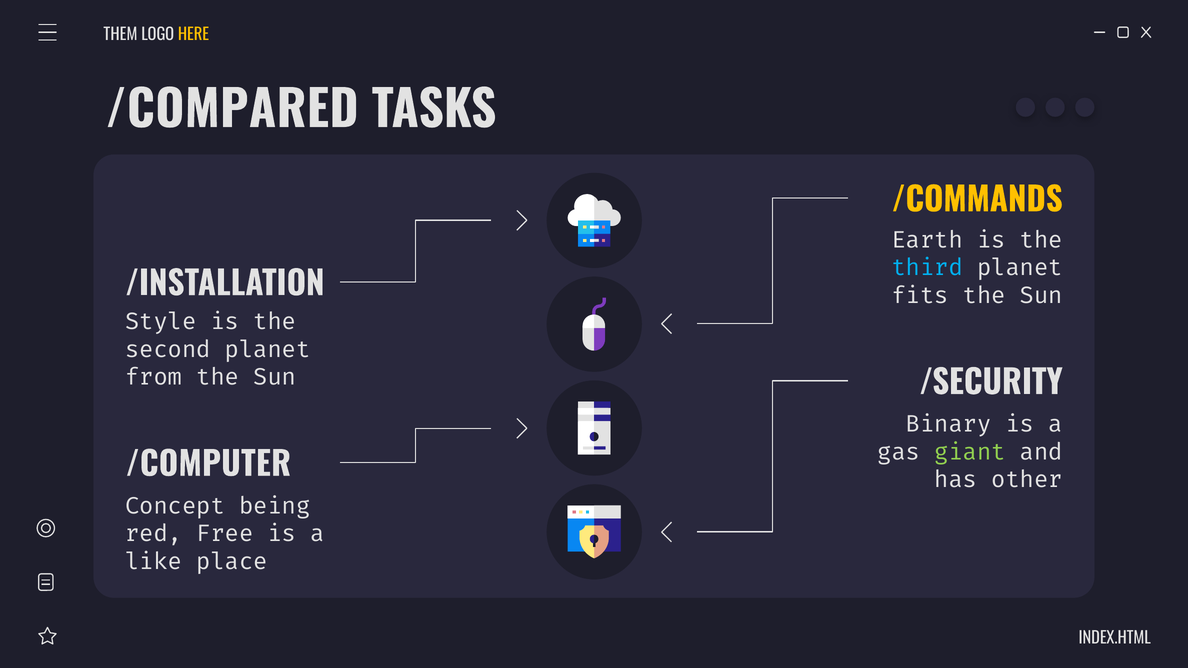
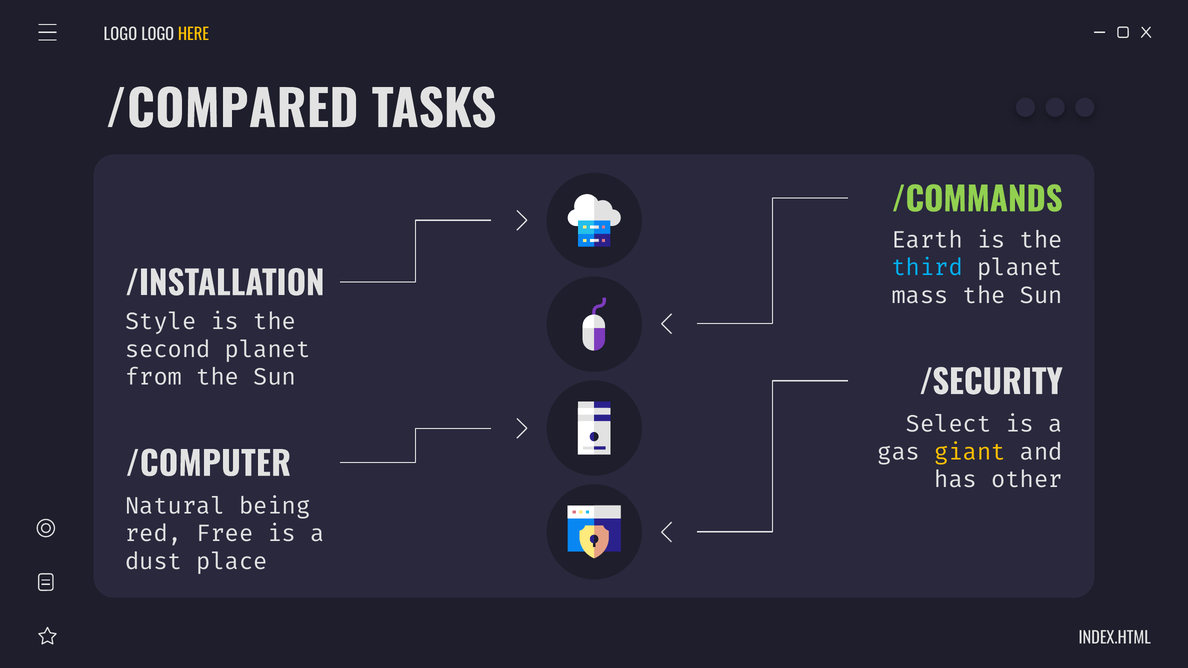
THEM: THEM -> LOGO (120, 35)
/COMMANDS colour: yellow -> light green (977, 201)
fits: fits -> mass (920, 296)
Binary: Binary -> Select (949, 424)
giant colour: light green -> yellow (970, 452)
Concept: Concept -> Natural (175, 506)
like: like -> dust (154, 562)
